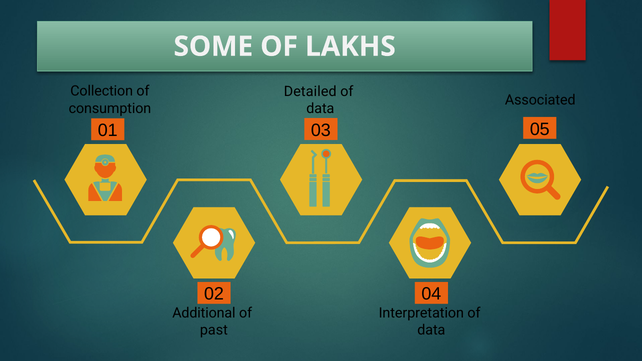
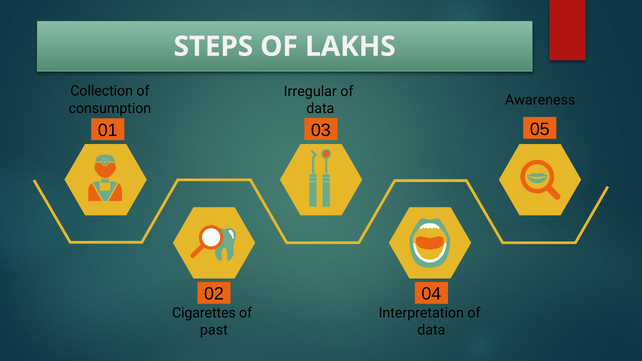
SOME: SOME -> STEPS (213, 47)
Detailed: Detailed -> Irregular (310, 92)
Associated: Associated -> Awareness (540, 100)
Additional: Additional -> Cigarettes (204, 313)
